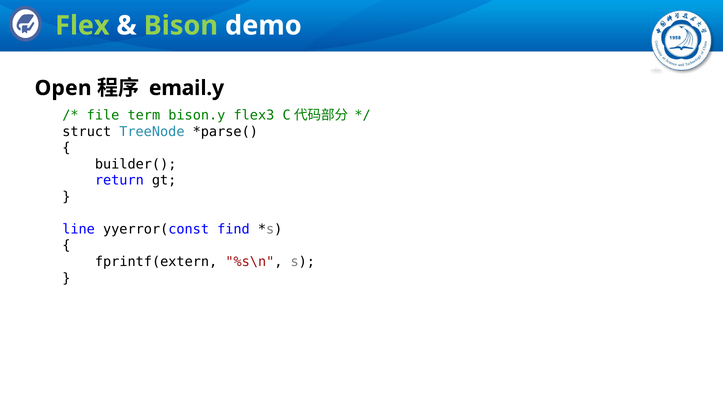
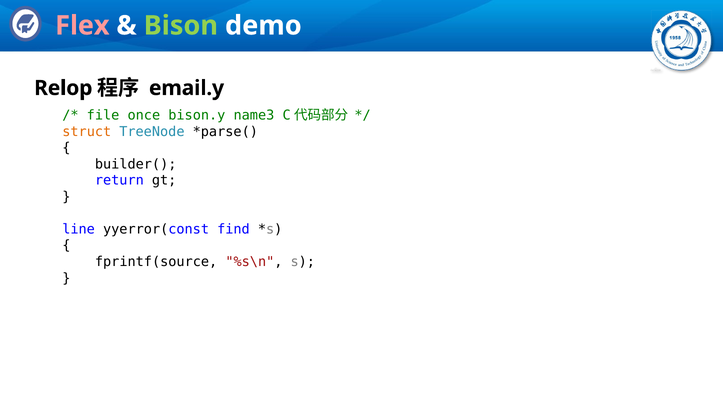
Flex colour: light green -> pink (82, 26)
Open: Open -> Relop (63, 88)
term: term -> once (144, 115)
flex3: flex3 -> name3 (254, 115)
struct colour: black -> orange (87, 131)
fprintf(extern: fprintf(extern -> fprintf(source (156, 262)
